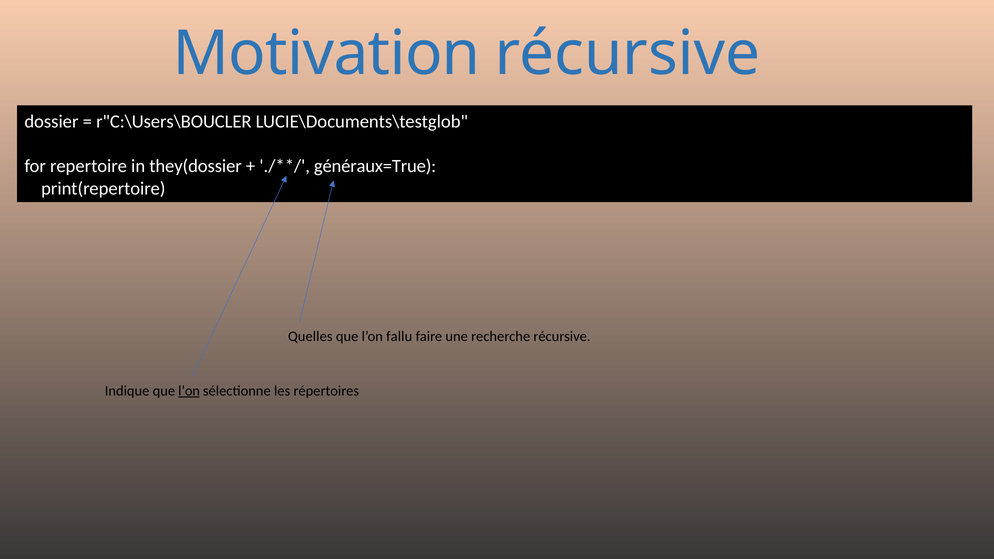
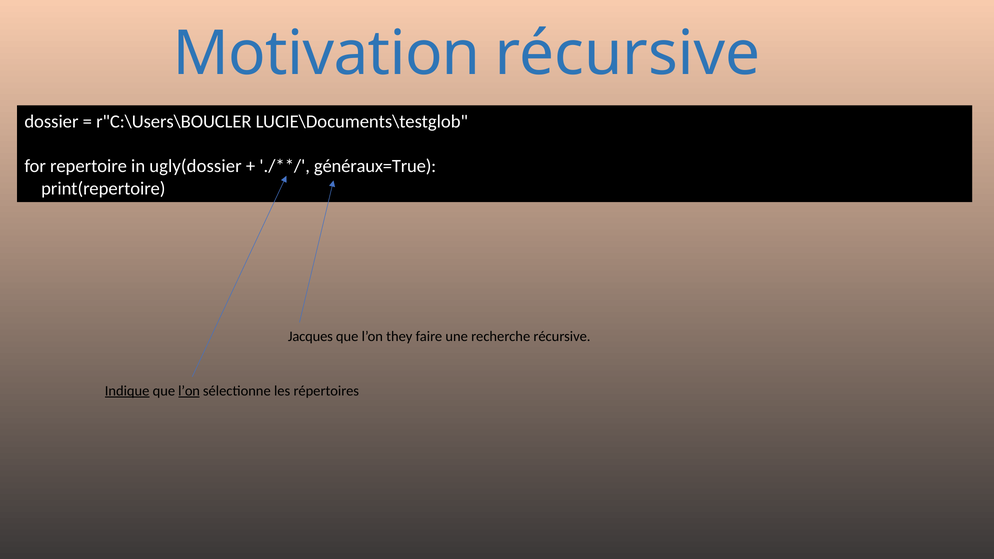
they(dossier: they(dossier -> ugly(dossier (195, 166)
Quelles: Quelles -> Jacques (310, 337)
fallu: fallu -> they (399, 337)
Indique underline: none -> present (127, 391)
